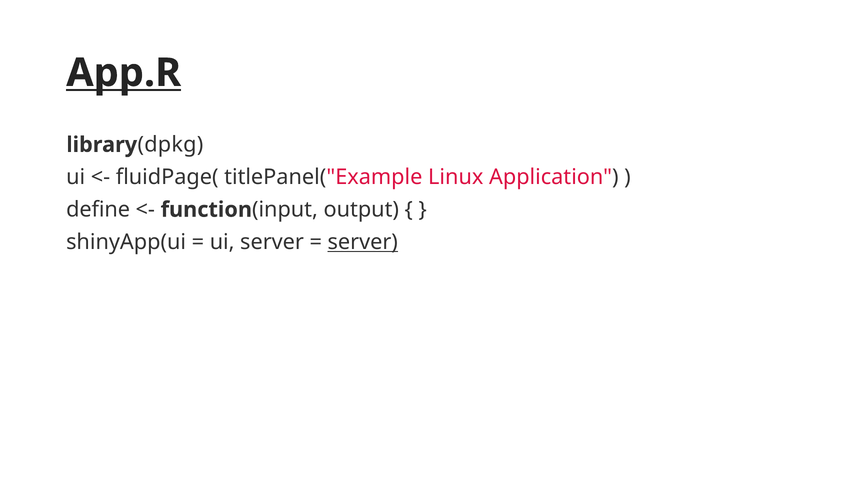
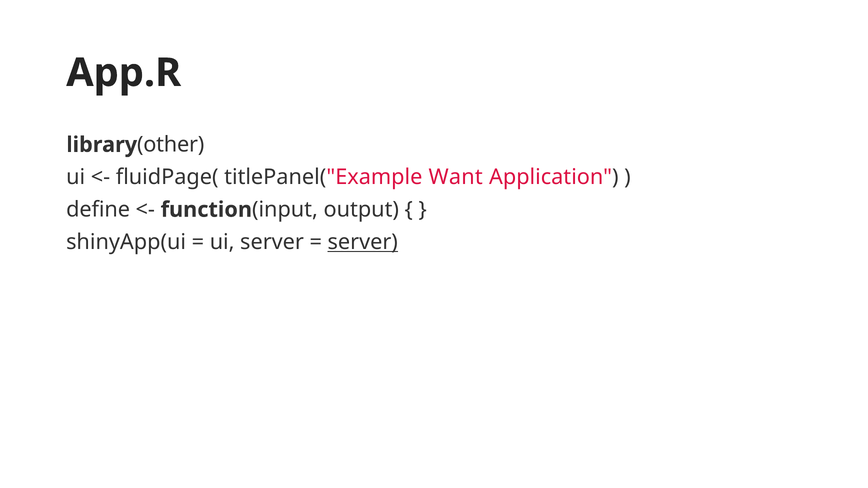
App.R underline: present -> none (124, 73)
dpkg: dpkg -> other (171, 145)
Linux: Linux -> Want (456, 177)
